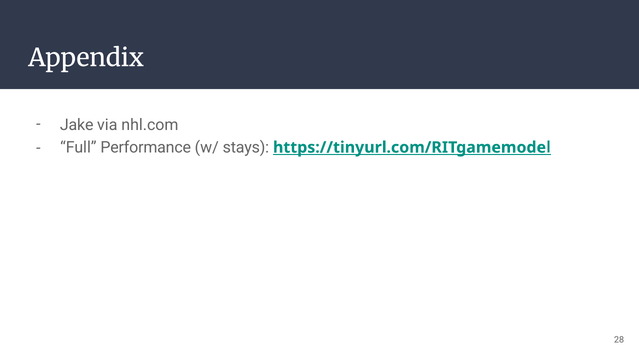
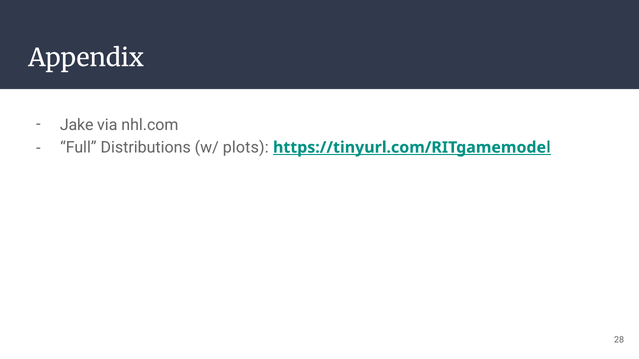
Performance: Performance -> Distributions (146, 148)
stays: stays -> plots (246, 148)
